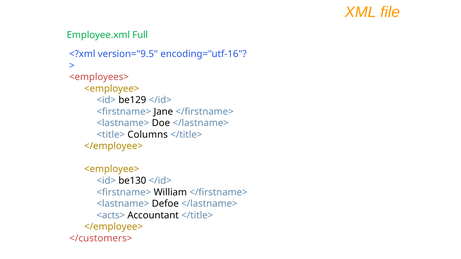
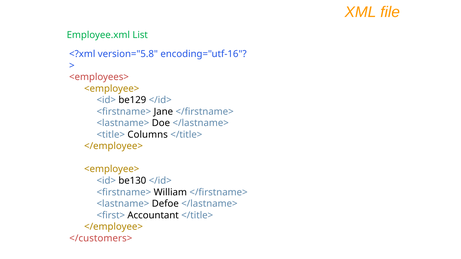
Full: Full -> List (140, 35)
version="9.5: version="9.5 -> version="5.8 (128, 54)
<acts>: <acts> -> <first> (111, 215)
